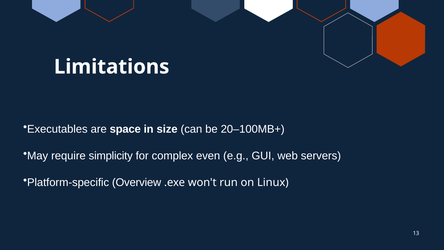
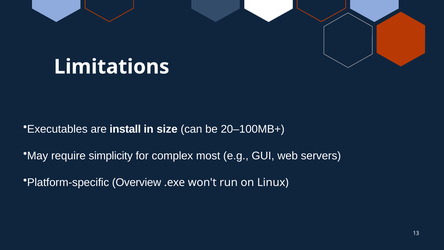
space: space -> install (125, 129)
even: even -> most (208, 156)
